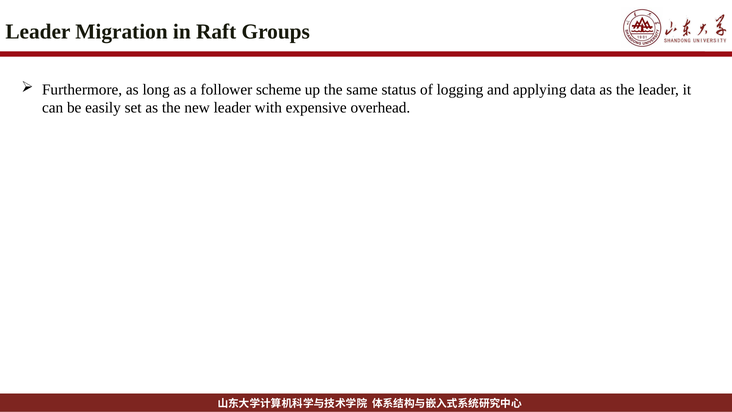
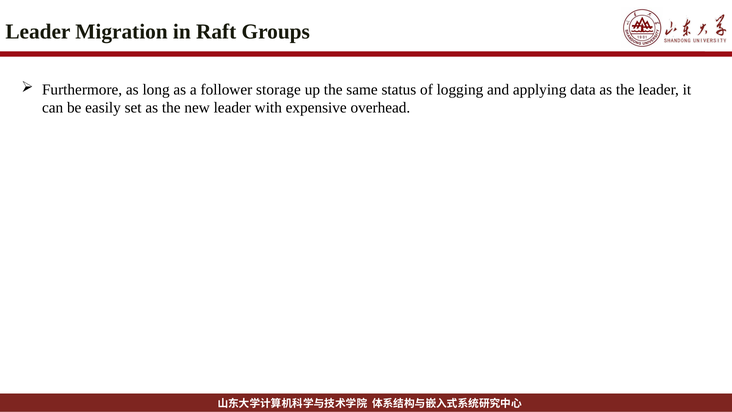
scheme: scheme -> storage (278, 90)
